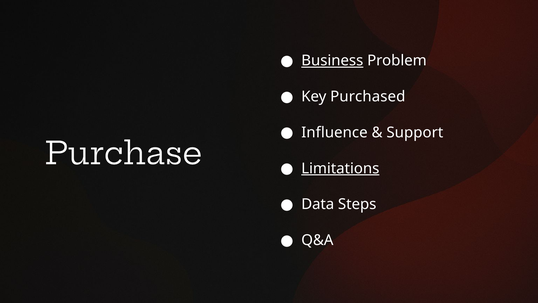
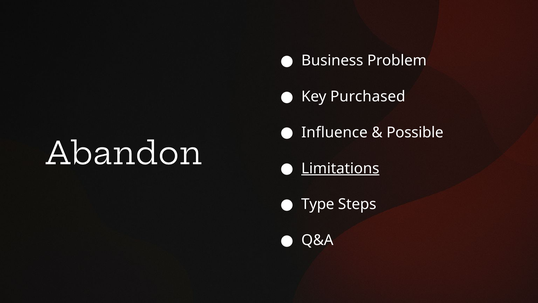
Business underline: present -> none (332, 61)
Support: Support -> Possible (415, 132)
Purchase: Purchase -> Abandon (124, 154)
Data: Data -> Type (318, 204)
